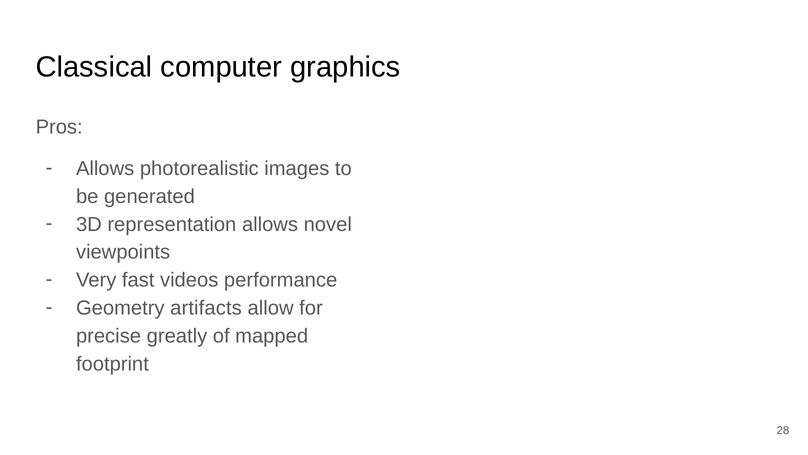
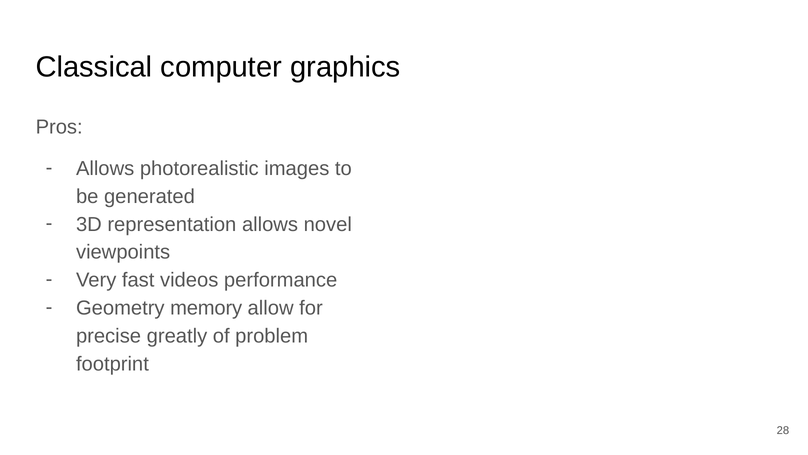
artifacts: artifacts -> memory (206, 308)
mapped: mapped -> problem (272, 336)
